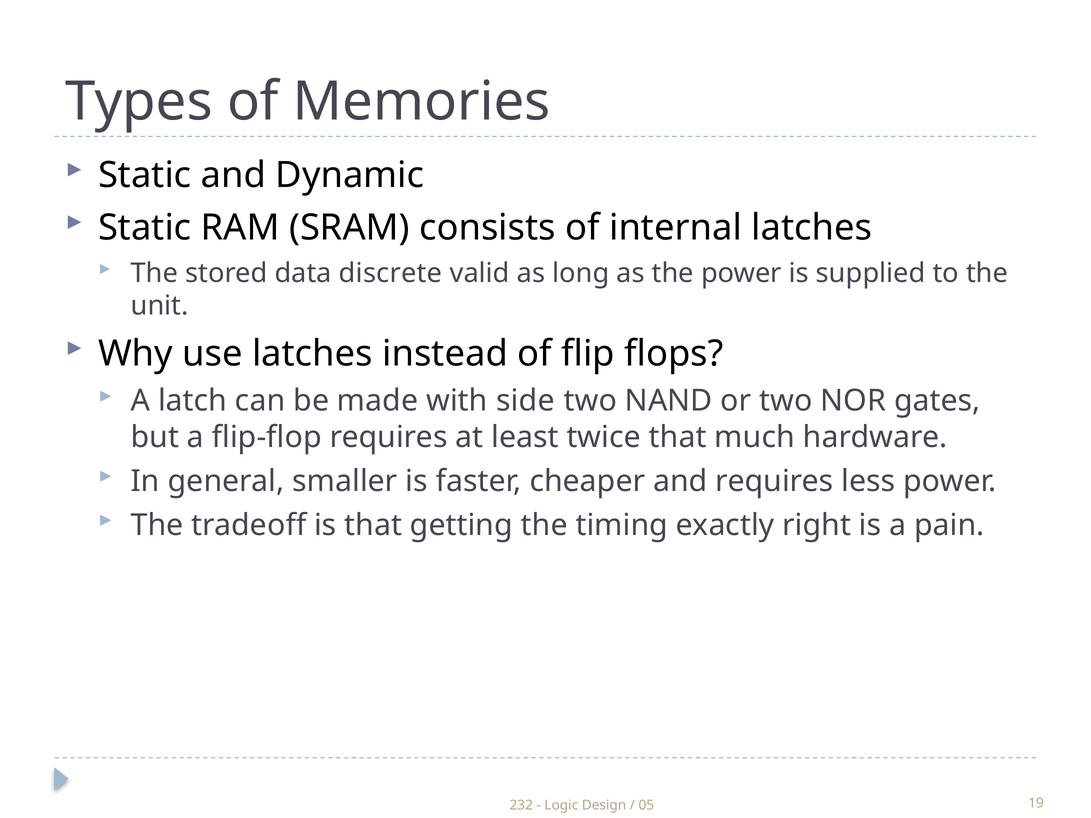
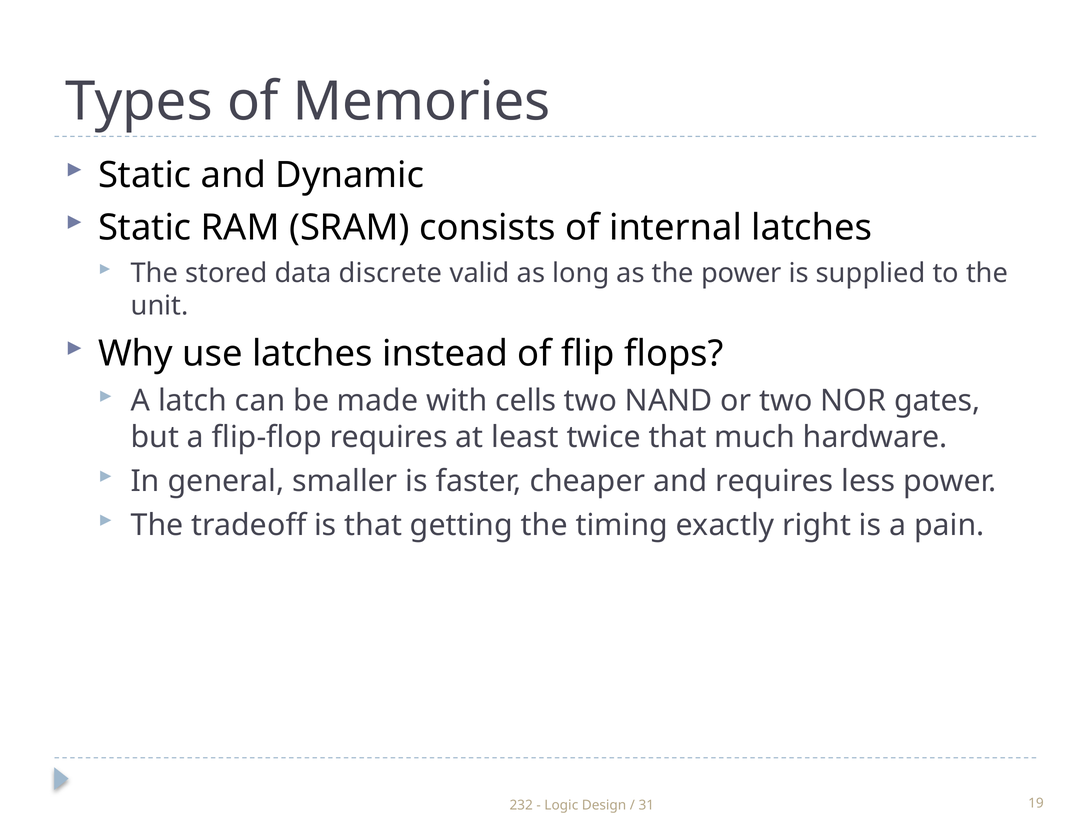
side: side -> cells (526, 401)
05: 05 -> 31 (646, 805)
